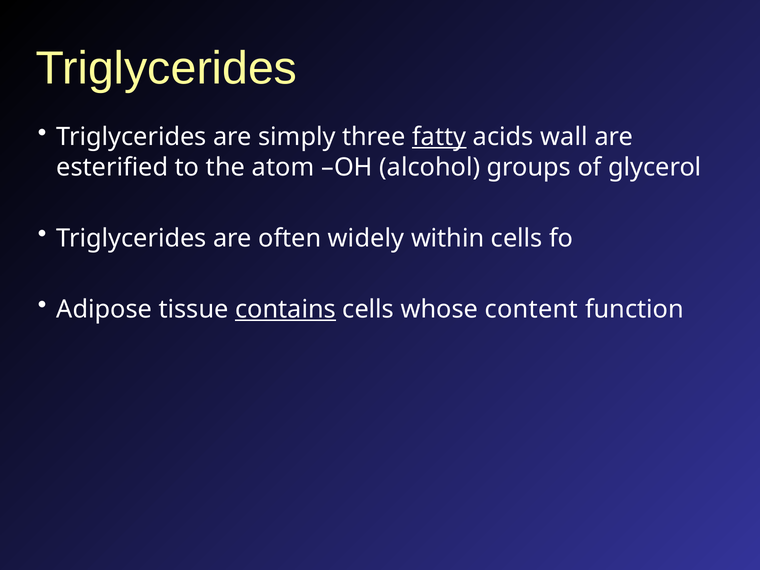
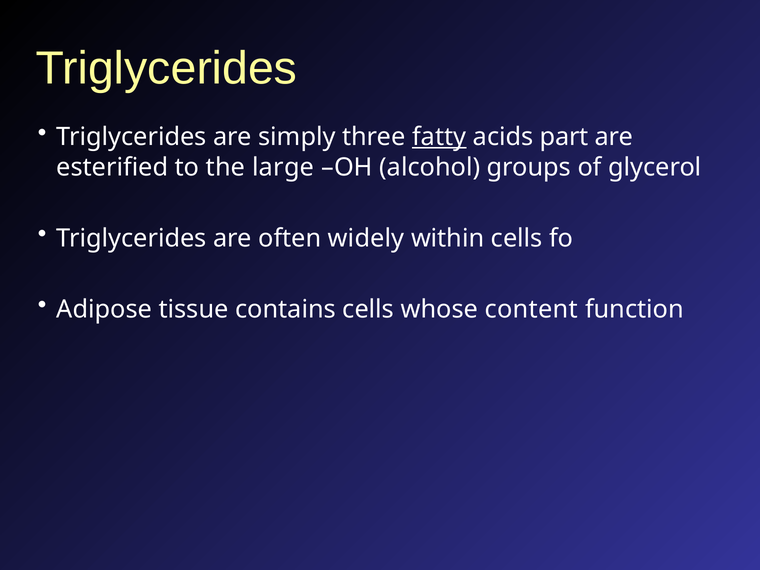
wall: wall -> part (564, 137)
atom: atom -> large (283, 167)
contains underline: present -> none (285, 309)
